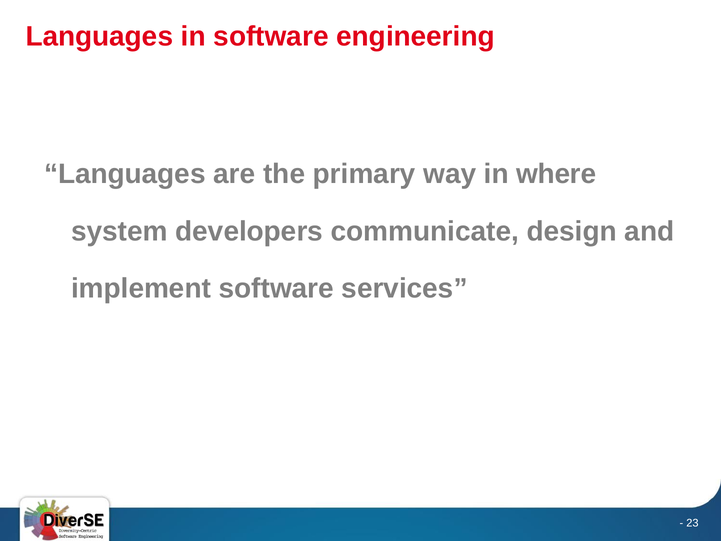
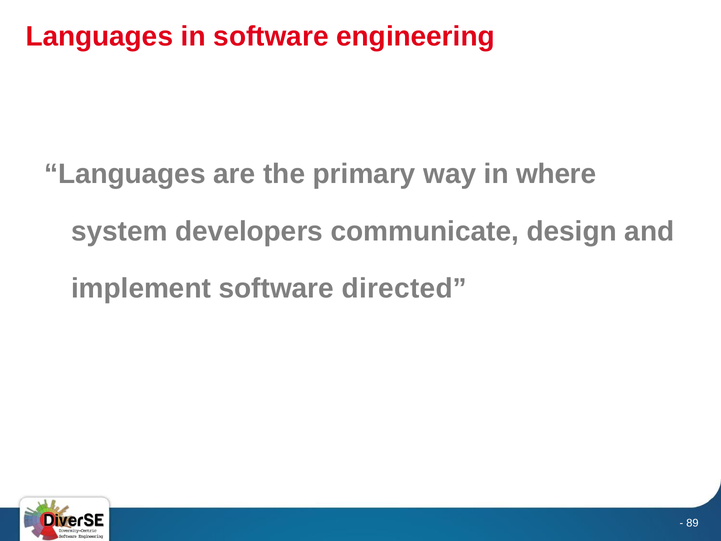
services: services -> directed (404, 288)
23: 23 -> 89 (692, 523)
